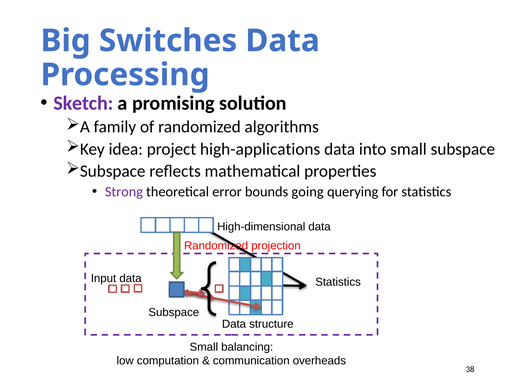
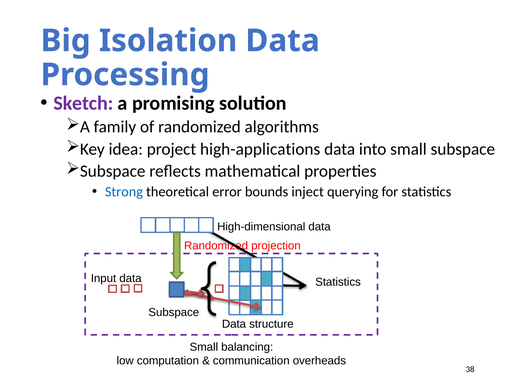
Switches: Switches -> Isolation (168, 41)
Strong colour: purple -> blue (124, 191)
going: going -> inject (308, 191)
